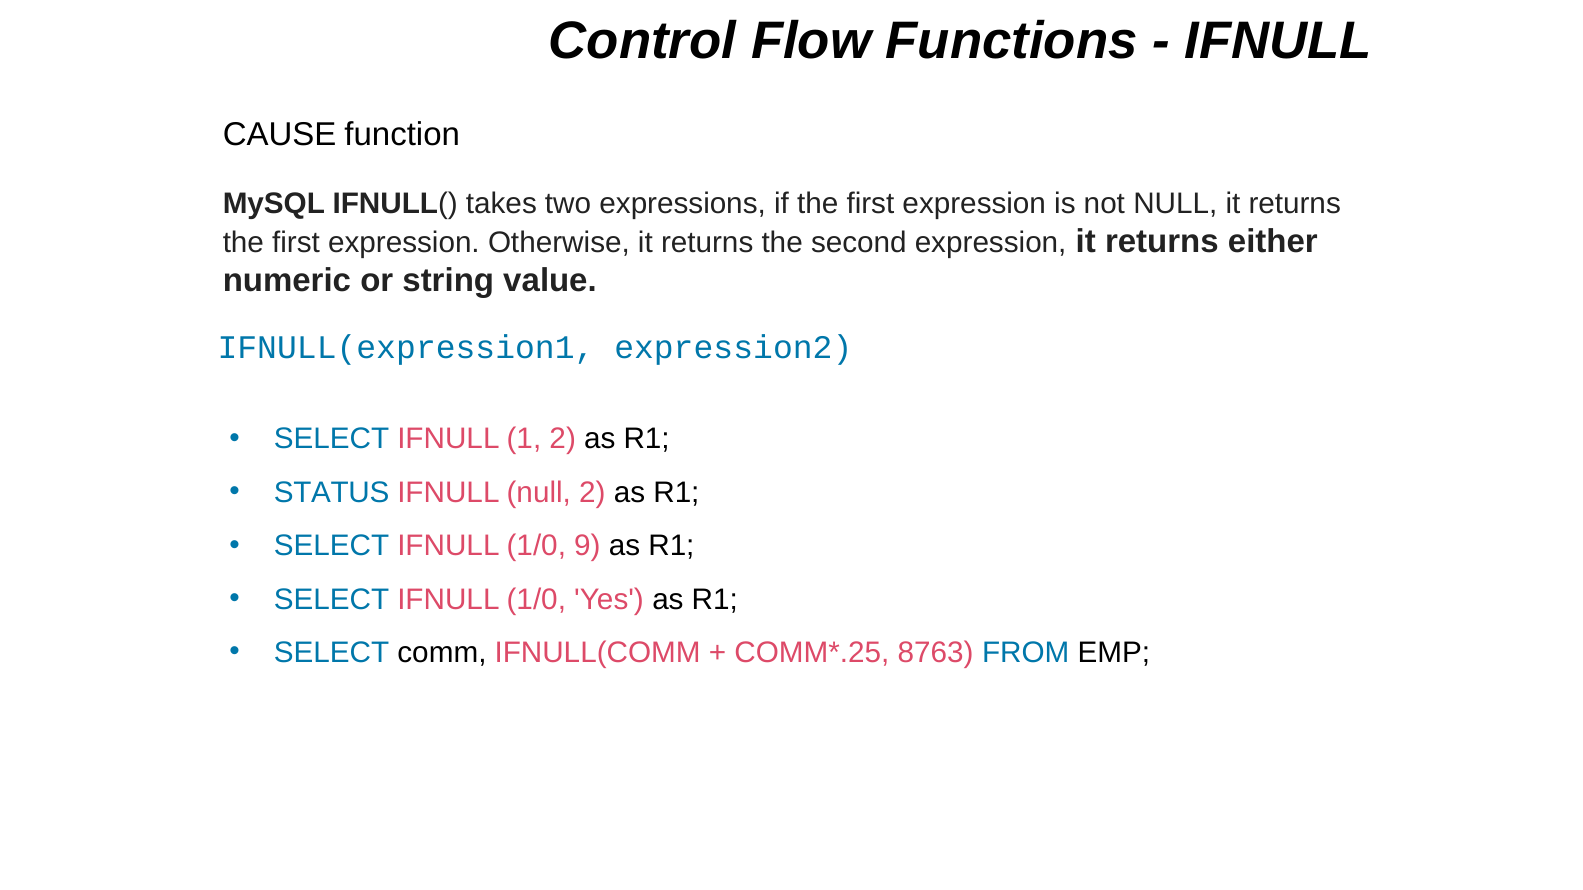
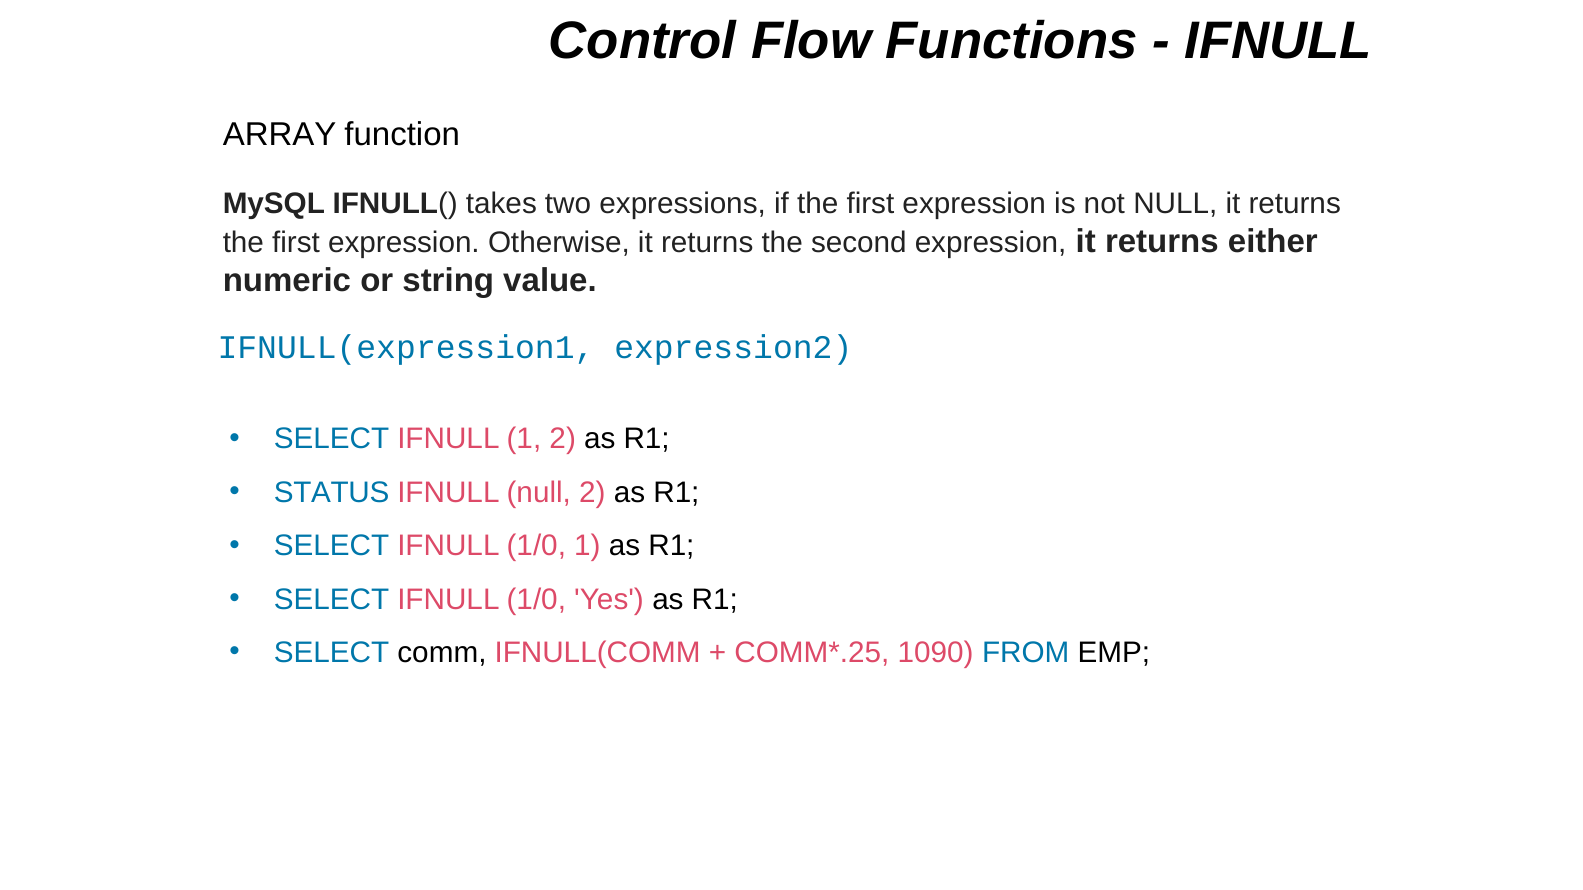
CAUSE: CAUSE -> ARRAY (280, 134)
1/0 9: 9 -> 1 (587, 546)
8763: 8763 -> 1090 (936, 653)
